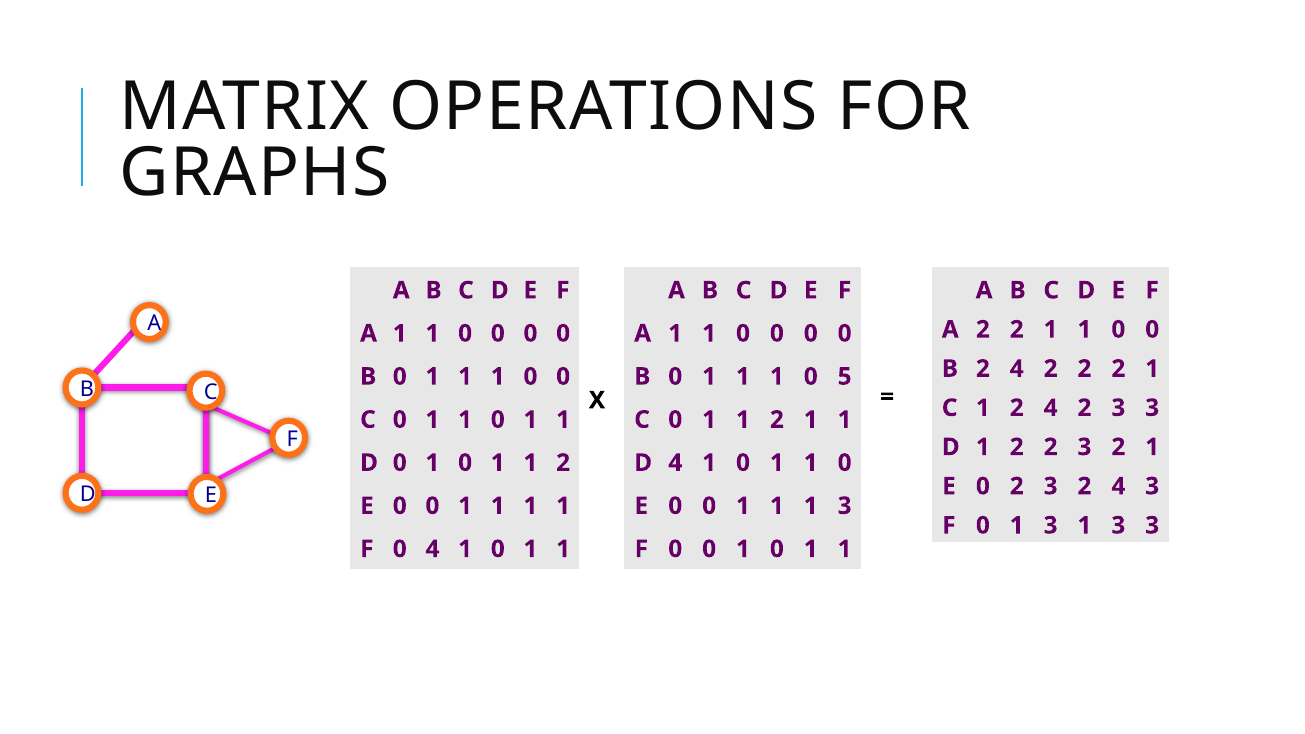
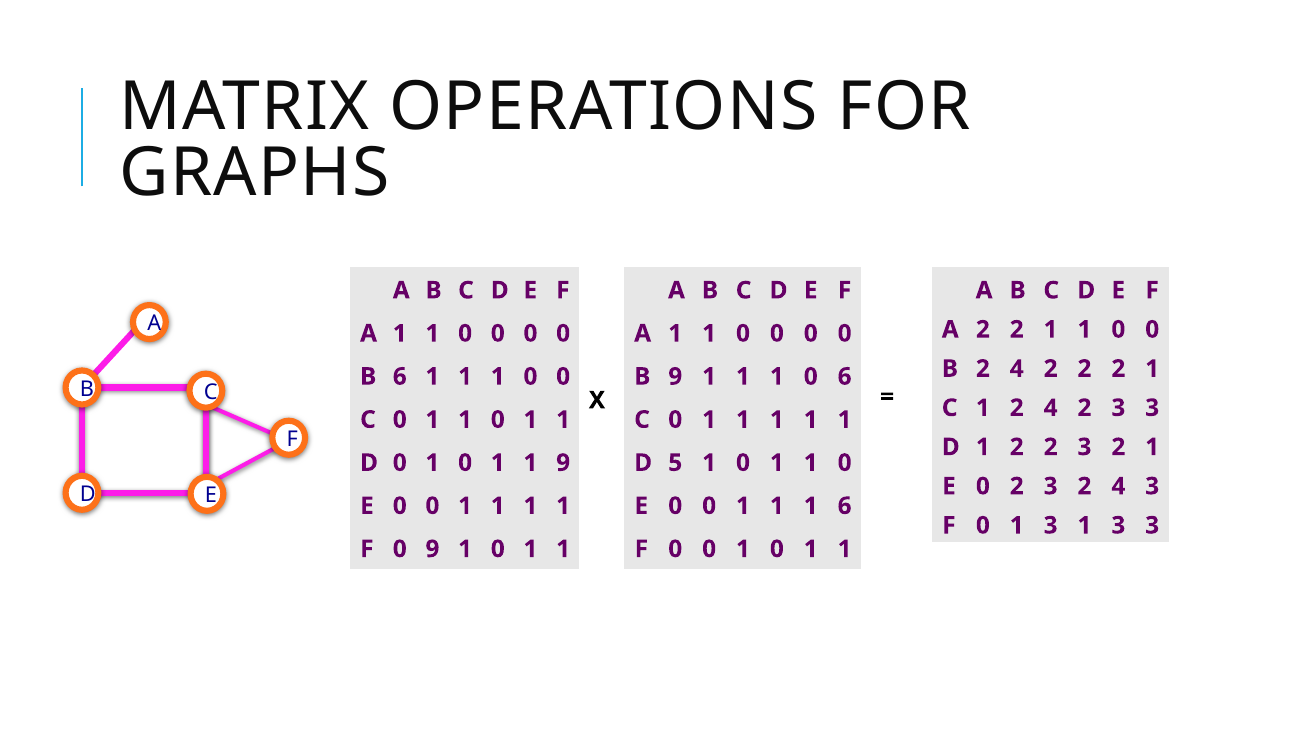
0: 0 -> 6 (400, 377)
0: 0 -> 9 (675, 377)
0 5: 5 -> 6 (845, 377)
2: 2 -> 1 (777, 420)
2: 2 -> 9 (563, 463)
D 4: 4 -> 5 (675, 463)
1 1 3: 3 -> 6 (845, 506)
0 4: 4 -> 9 (432, 549)
